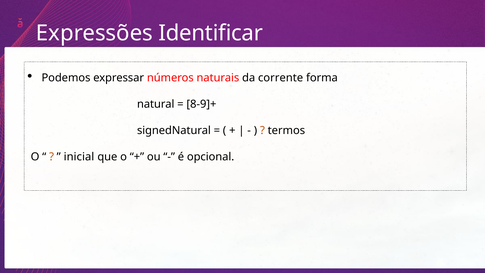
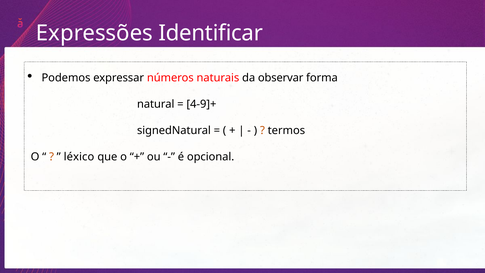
corrente: corrente -> observar (281, 78)
8-9]+: 8-9]+ -> 4-9]+ (201, 104)
inicial: inicial -> léxico (79, 157)
